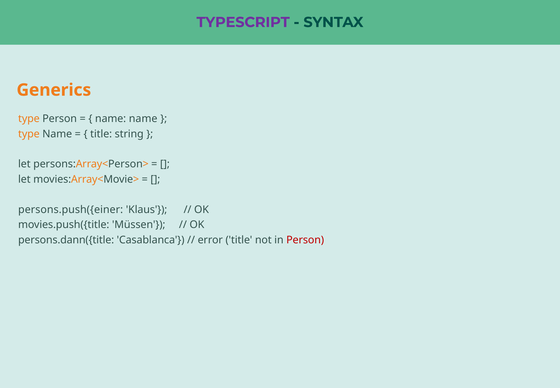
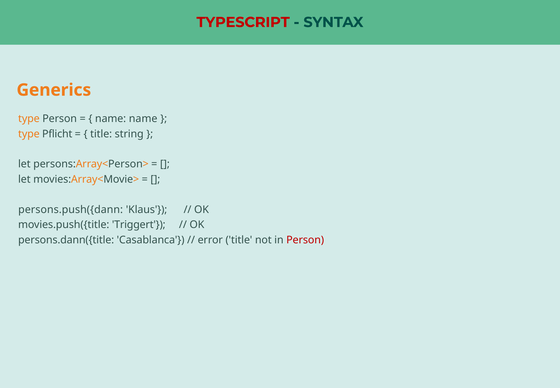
TYPESCRIPT colour: purple -> red (243, 22)
type Name: Name -> Pflicht (57, 134)
persons.push({einer: persons.push({einer -> persons.push({dann (71, 209)
Müssen: Müssen -> Triggert (139, 225)
